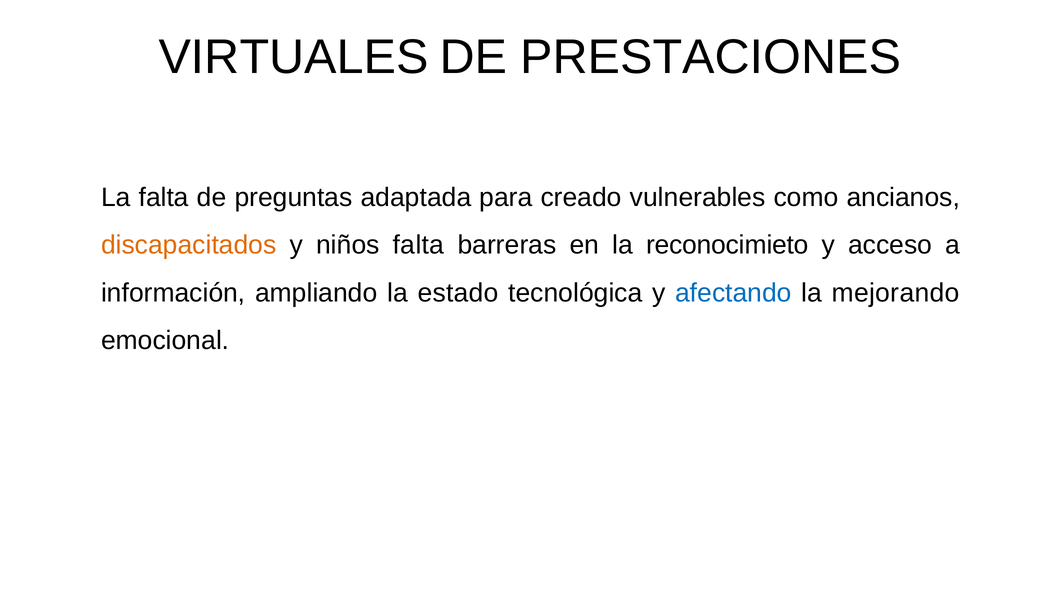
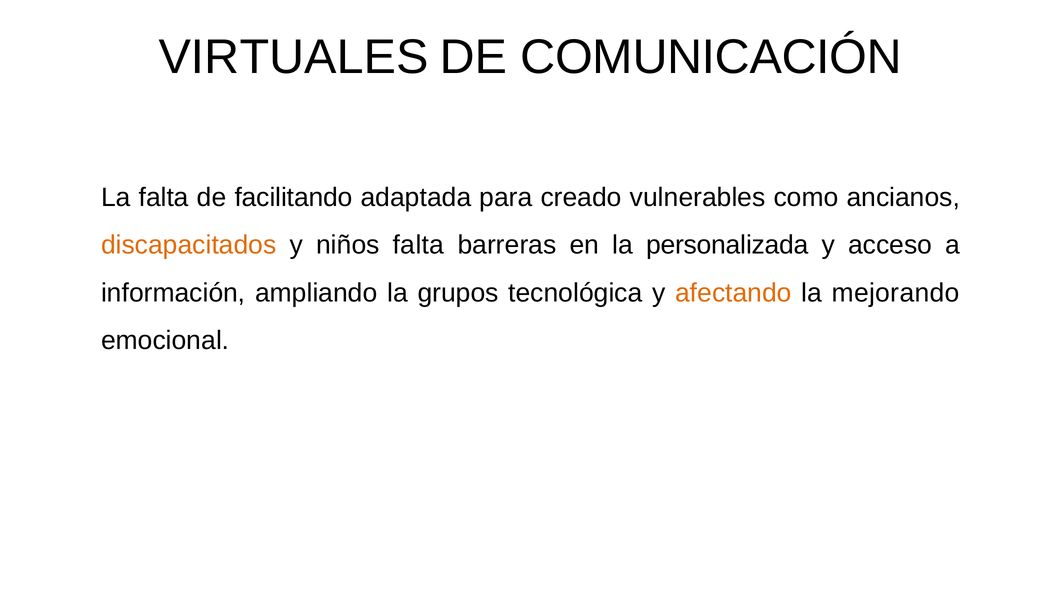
PRESTACIONES: PRESTACIONES -> COMUNICACIÓN (711, 57)
preguntas: preguntas -> facilitando (294, 197)
reconocimieto: reconocimieto -> personalizada (727, 245)
estado: estado -> grupos (458, 293)
afectando colour: blue -> orange (733, 293)
